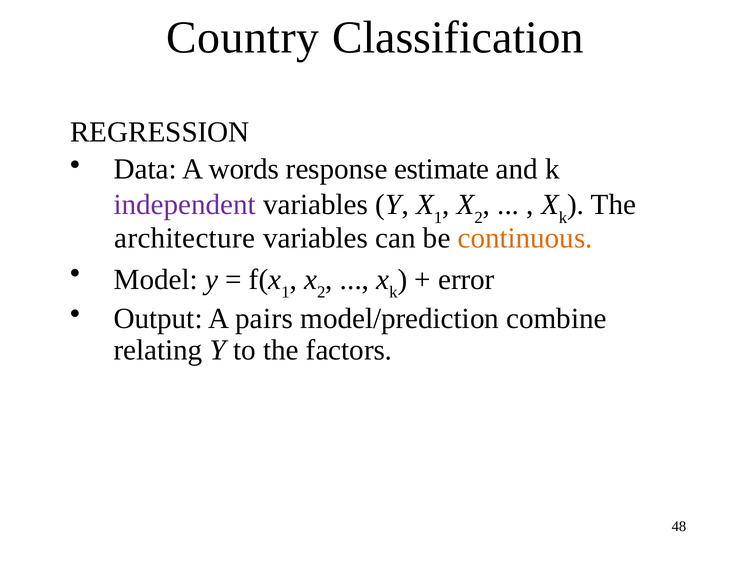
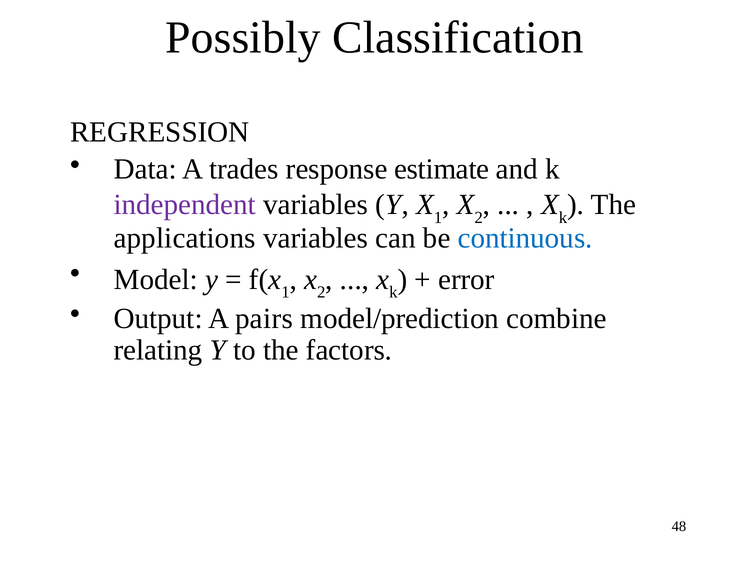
Country: Country -> Possibly (243, 38)
words: words -> trades (244, 169)
architecture: architecture -> applications (185, 238)
continuous colour: orange -> blue (525, 238)
